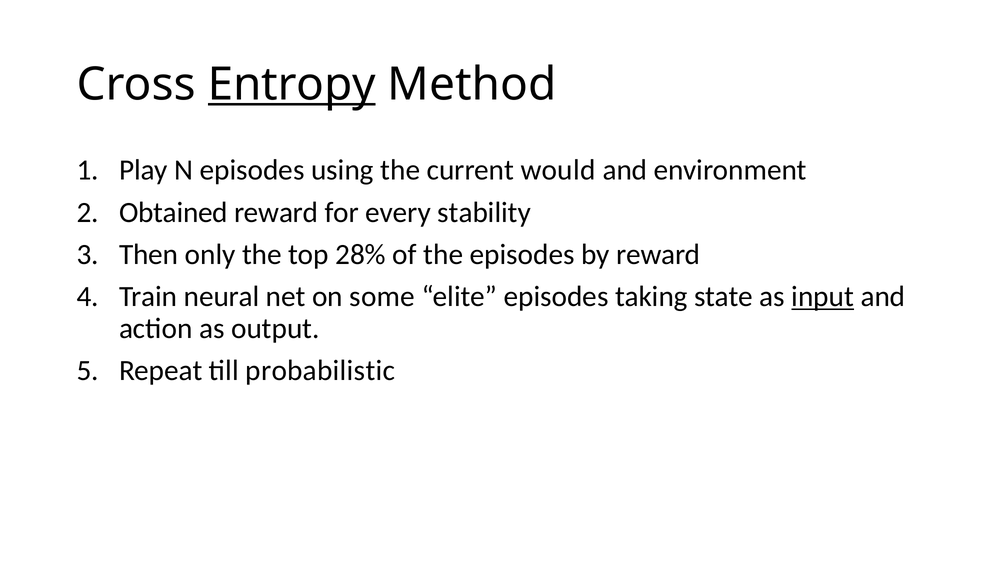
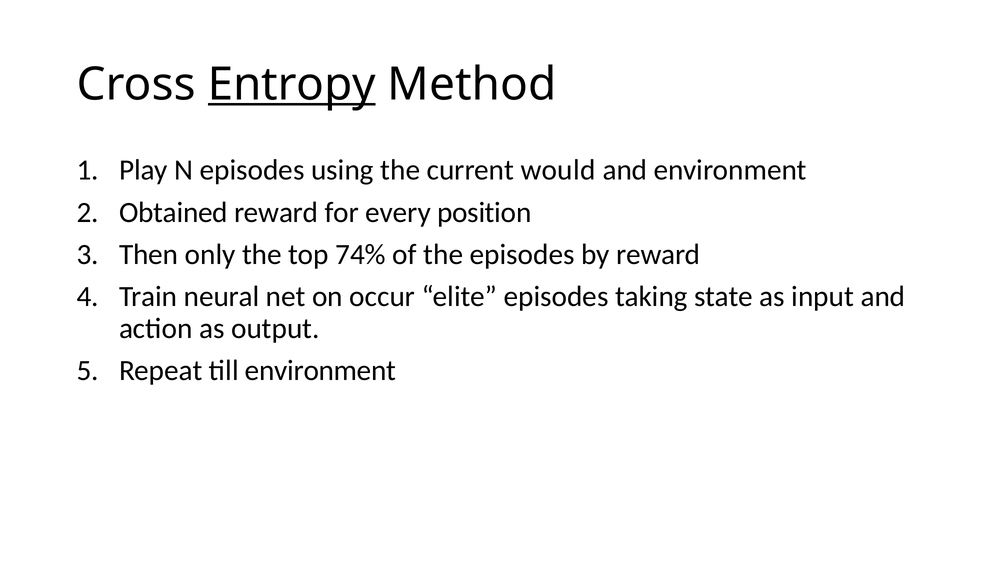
stability: stability -> position (484, 212)
28%: 28% -> 74% (361, 254)
some: some -> occur (382, 296)
input underline: present -> none (823, 296)
till probabilistic: probabilistic -> environment (321, 370)
